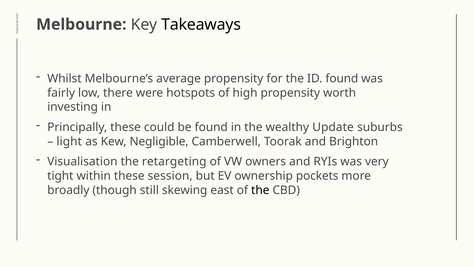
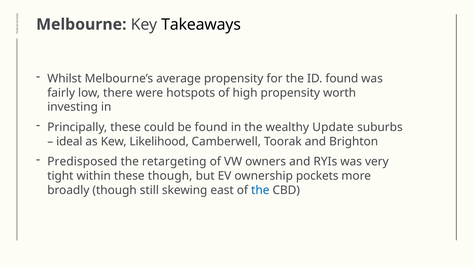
light: light -> ideal (69, 141)
Negligible: Negligible -> Likelihood (159, 141)
Visualisation: Visualisation -> Predisposed (82, 161)
these session: session -> though (170, 176)
the colour: black -> blue (260, 190)
